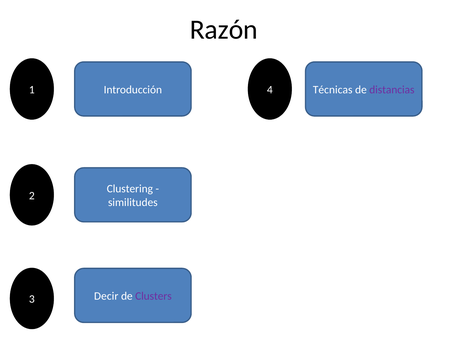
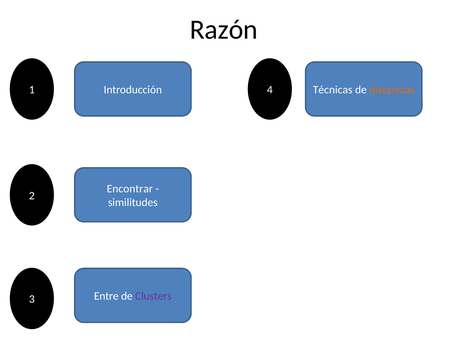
distancias colour: purple -> orange (392, 90)
Clustering: Clustering -> Encontrar (130, 188)
Decir: Decir -> Entre (106, 296)
